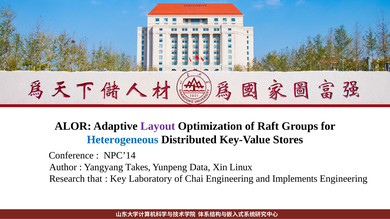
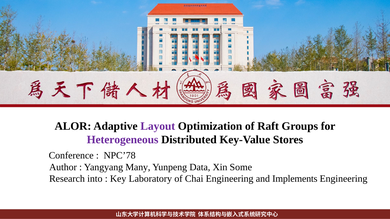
Heterogeneous colour: blue -> purple (123, 140)
NPC’14: NPC’14 -> NPC’78 (120, 156)
Takes: Takes -> Many (138, 167)
Linux: Linux -> Some (241, 167)
that: that -> into (95, 179)
